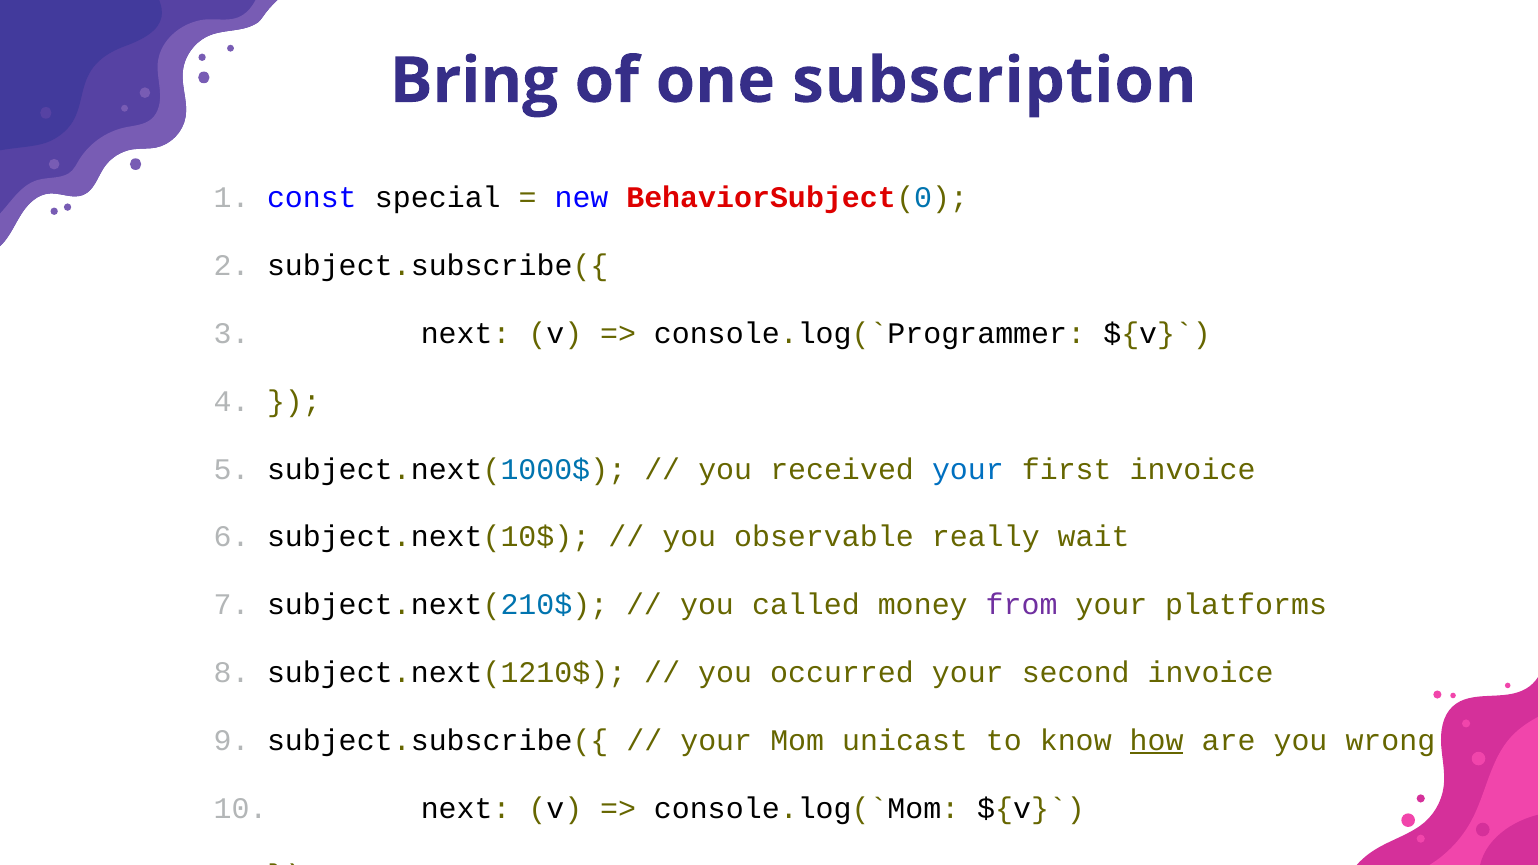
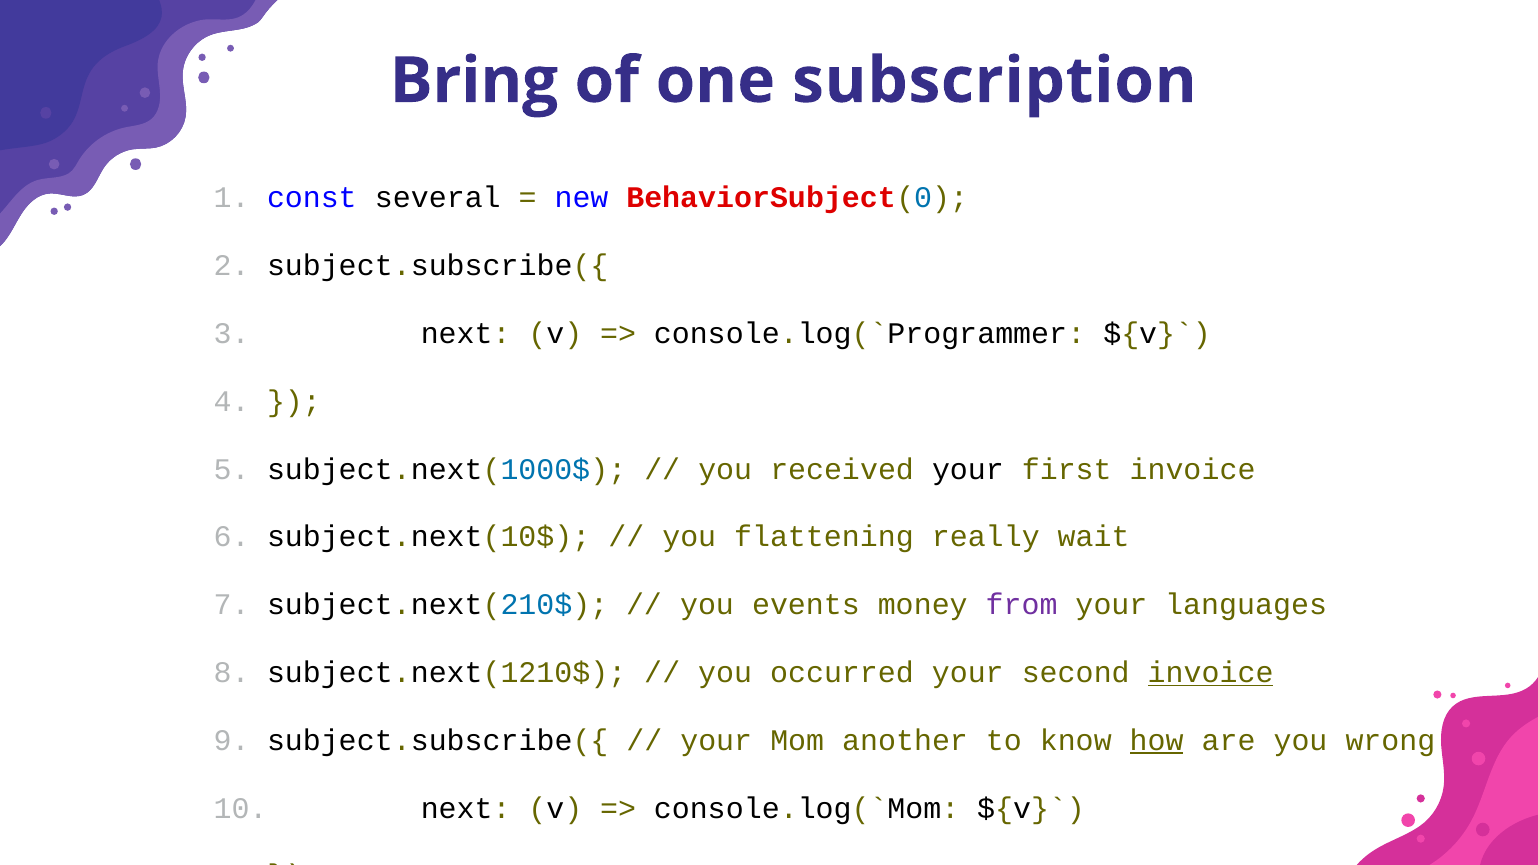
special: special -> several (438, 198)
your colour: blue -> black (968, 469)
observable: observable -> flattening (824, 537)
called: called -> events (806, 605)
platforms: platforms -> languages (1246, 605)
invoice underline: none -> present (1210, 673)
unicast: unicast -> another (905, 741)
